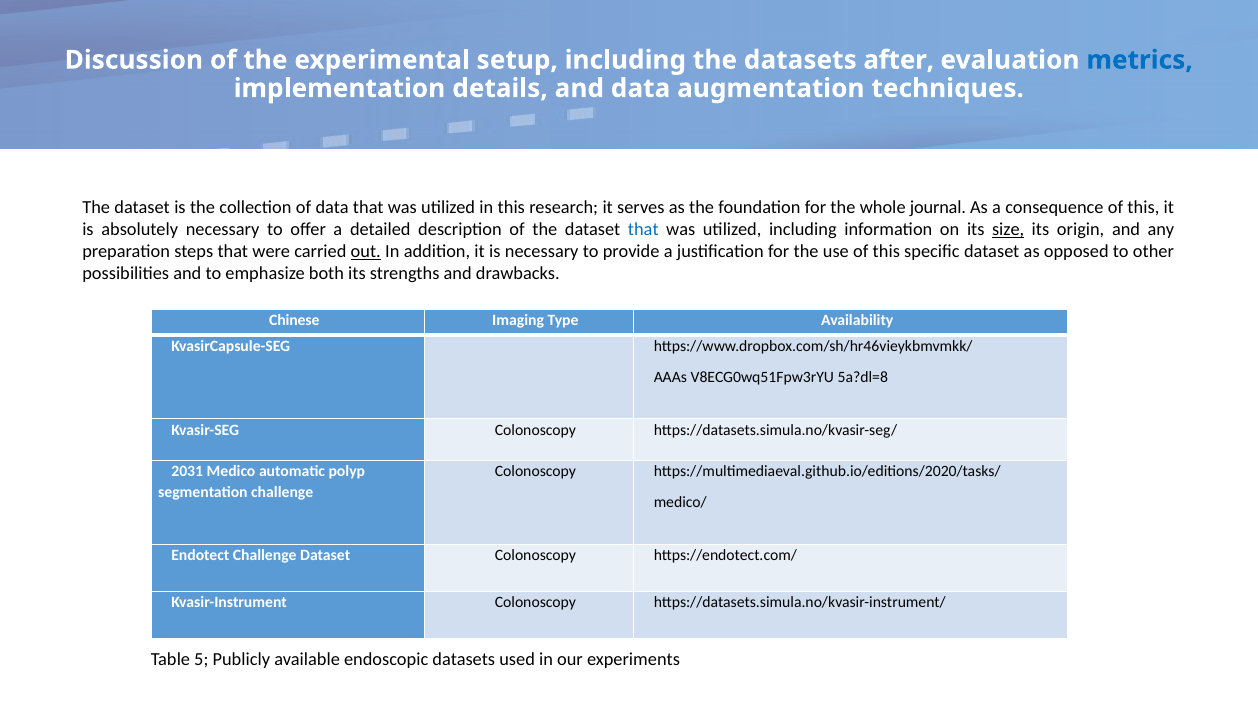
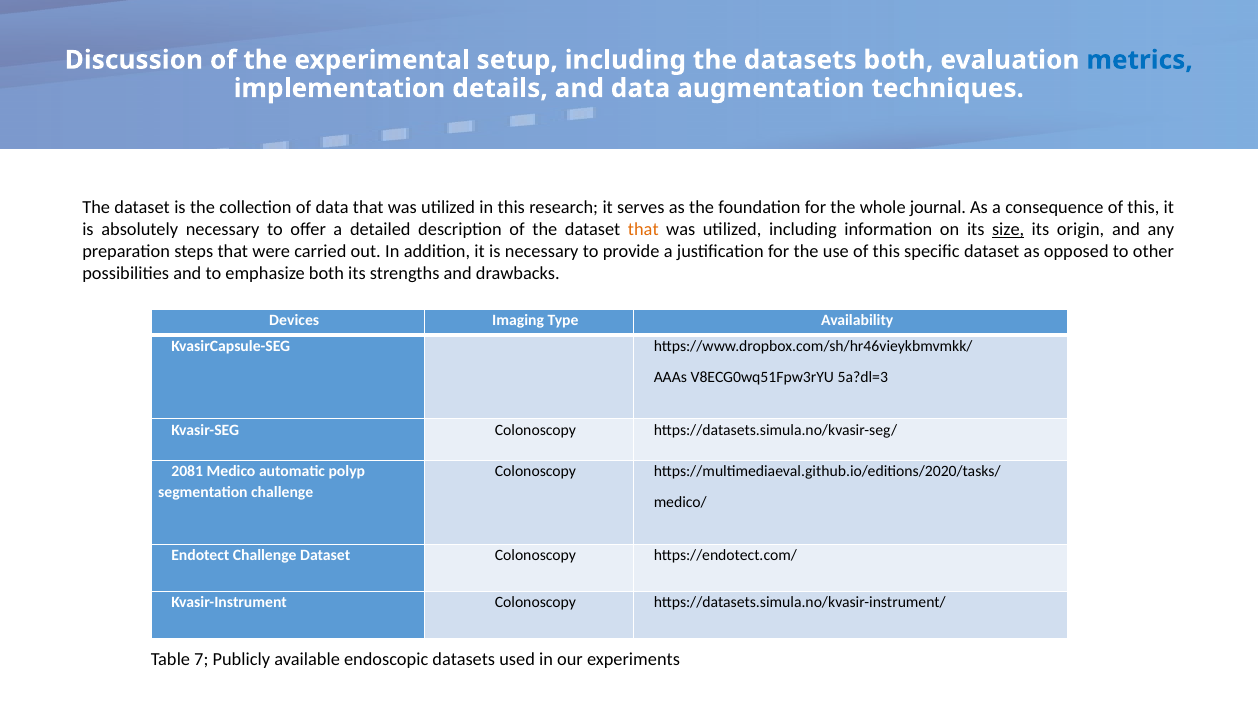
datasets after: after -> both (898, 60)
that colour: blue -> orange (643, 230)
out underline: present -> none (366, 252)
Chinese: Chinese -> Devices (294, 320)
5a?dl=8: 5a?dl=8 -> 5a?dl=3 (863, 377)
2031: 2031 -> 2081 (187, 471)
5: 5 -> 7 (201, 659)
